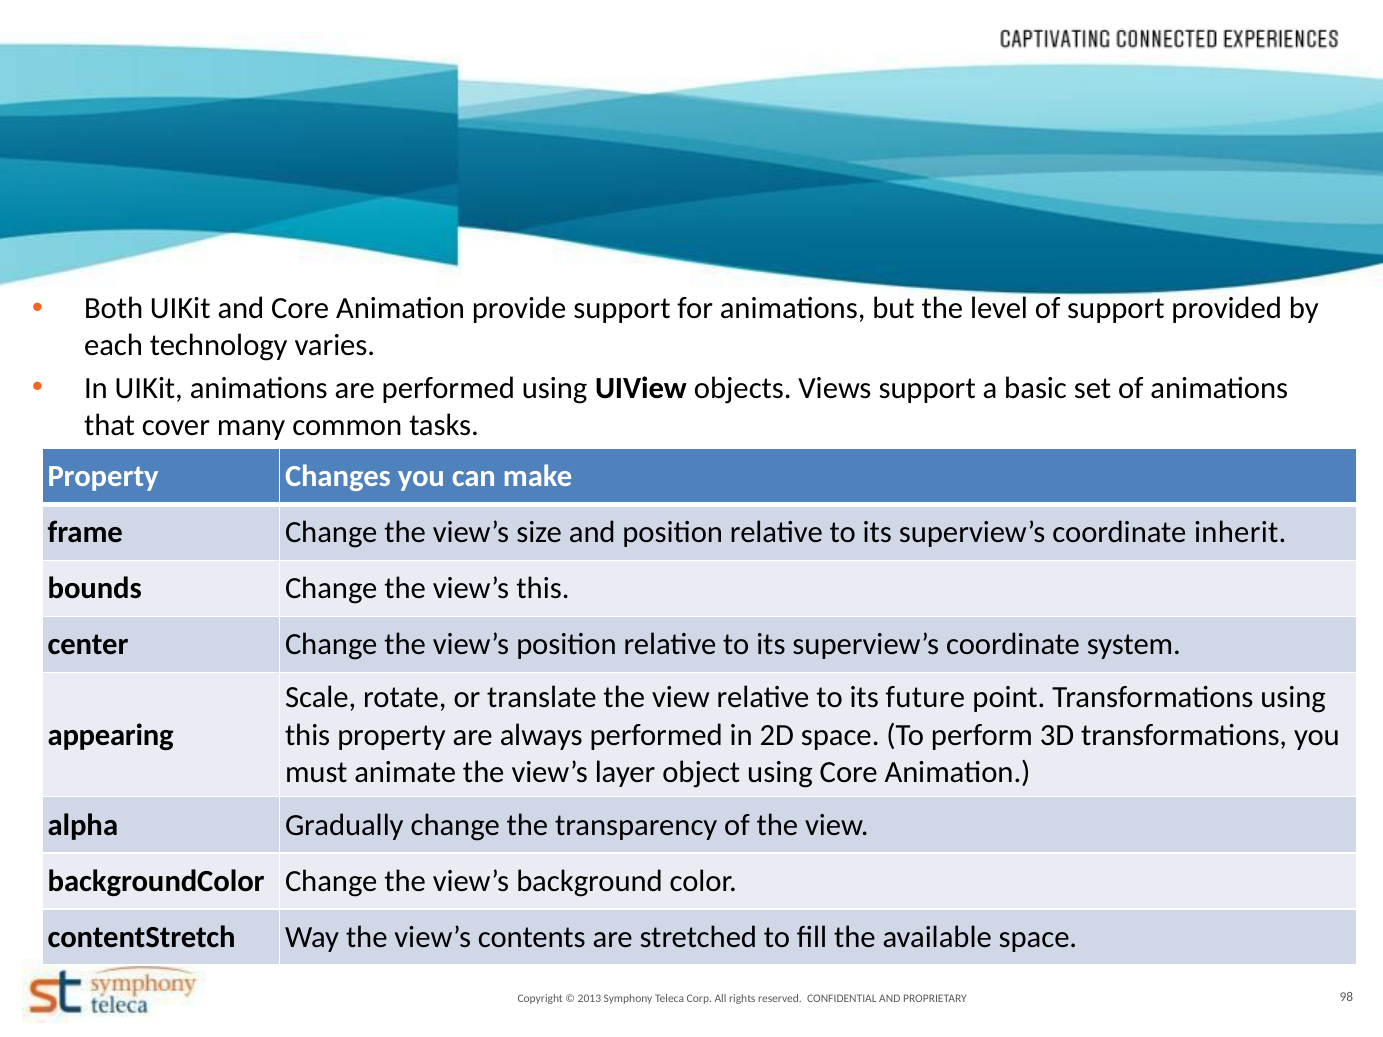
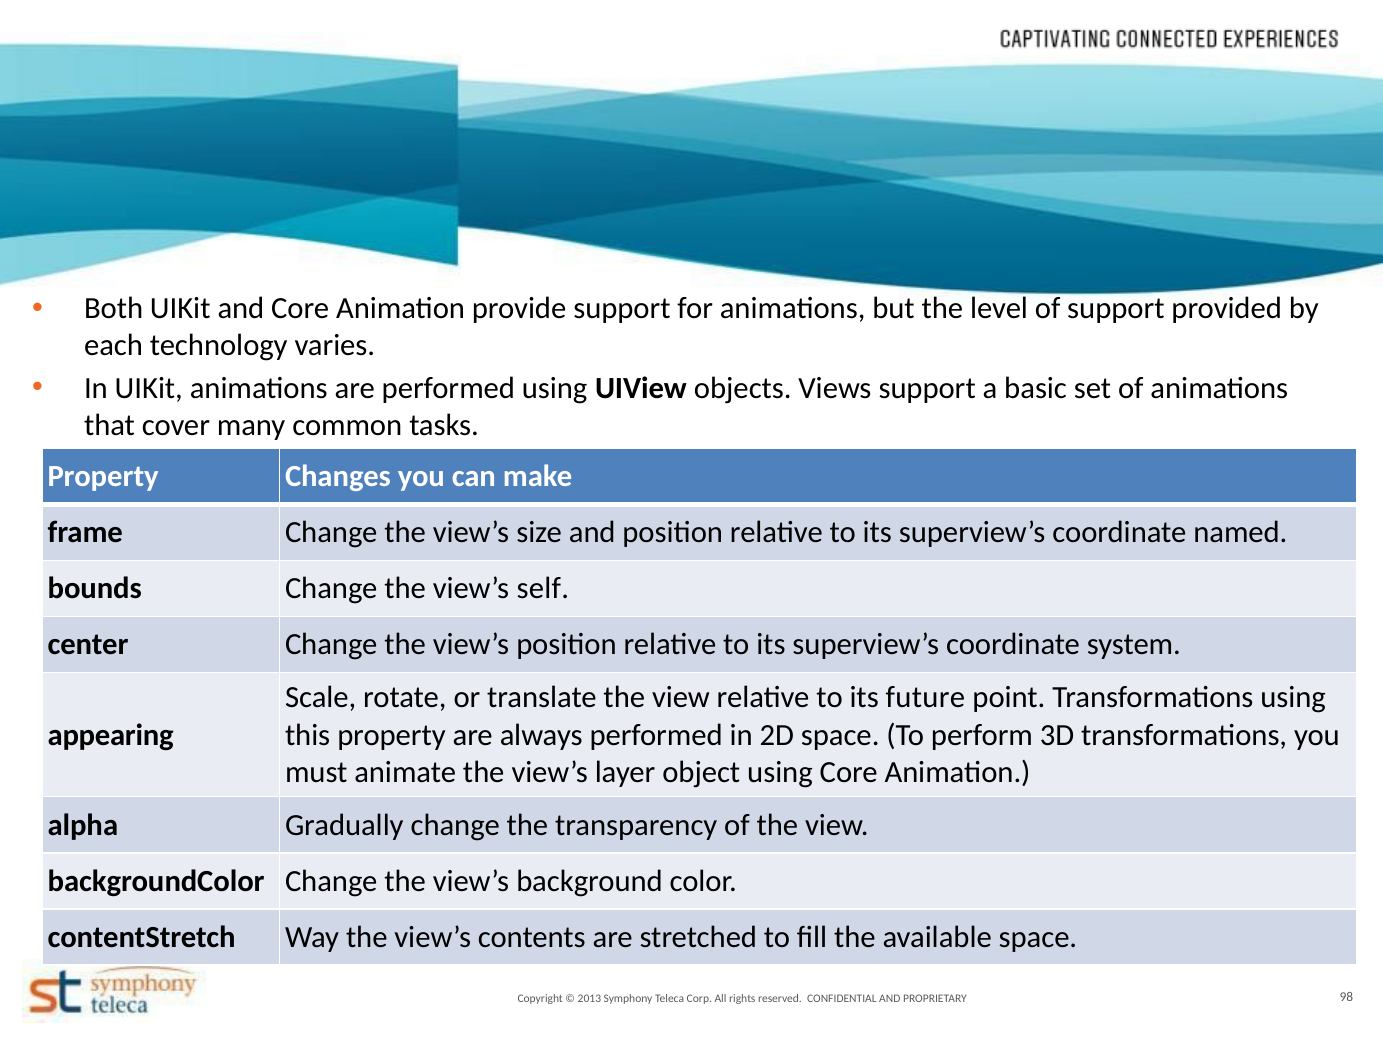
inherit: inherit -> named (1240, 533)
view’s this: this -> self (543, 589)
